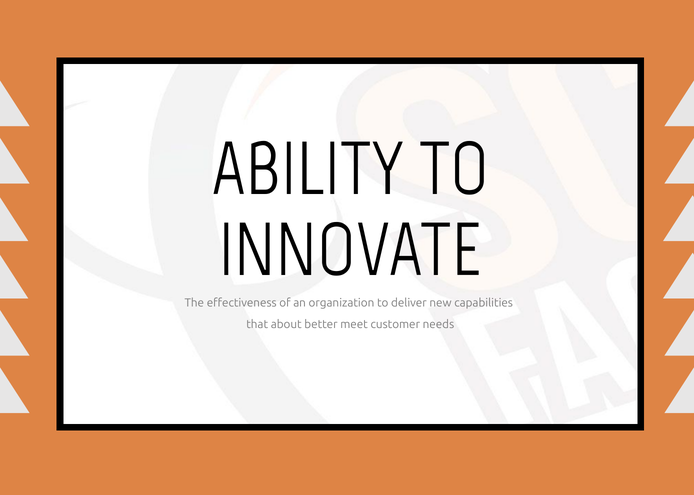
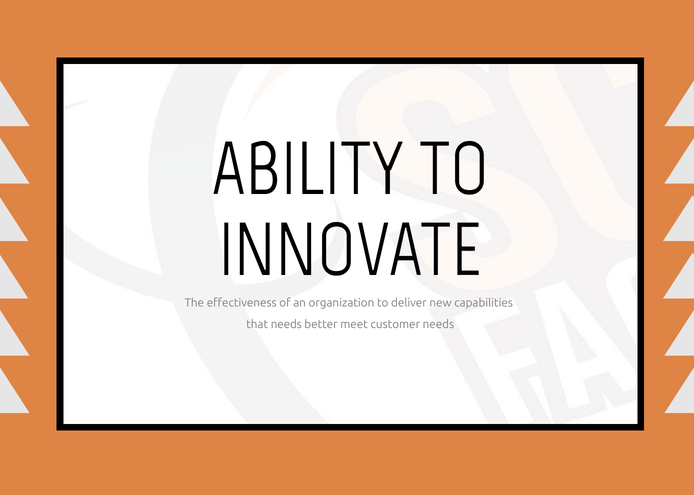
that about: about -> needs (286, 324)
